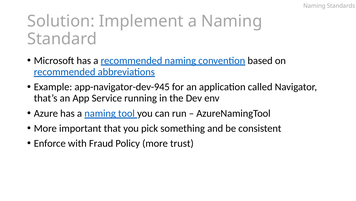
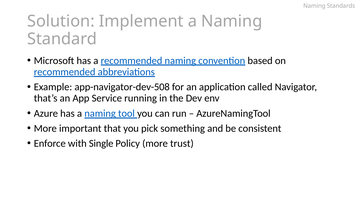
app-navigator-dev-945: app-navigator-dev-945 -> app-navigator-dev-508 (122, 87)
Fraud: Fraud -> Single (101, 143)
